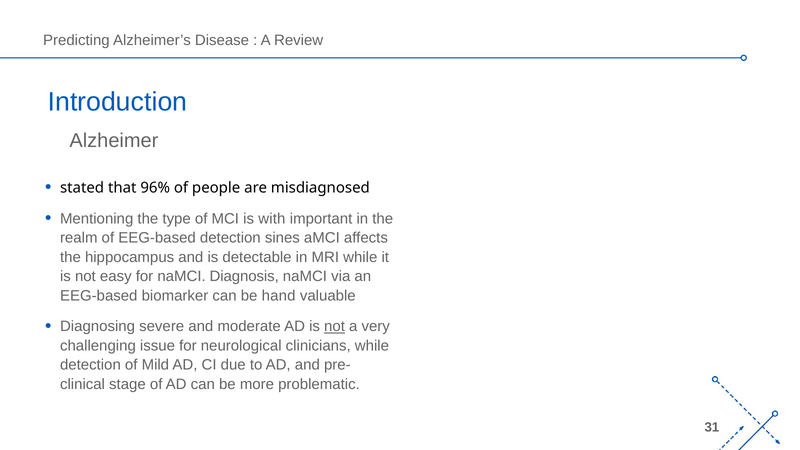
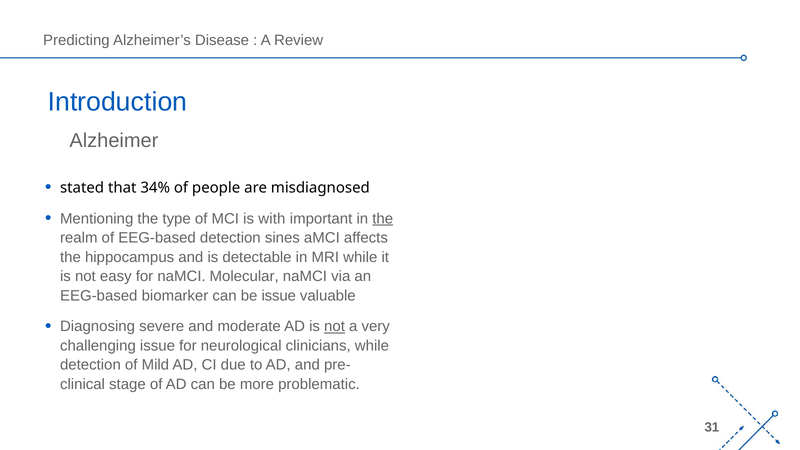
96%: 96% -> 34% (155, 188)
the underline: none -> present (383, 219)
Diagnosis: Diagnosis -> Molecular (244, 276)
be hand: hand -> issue (279, 296)
